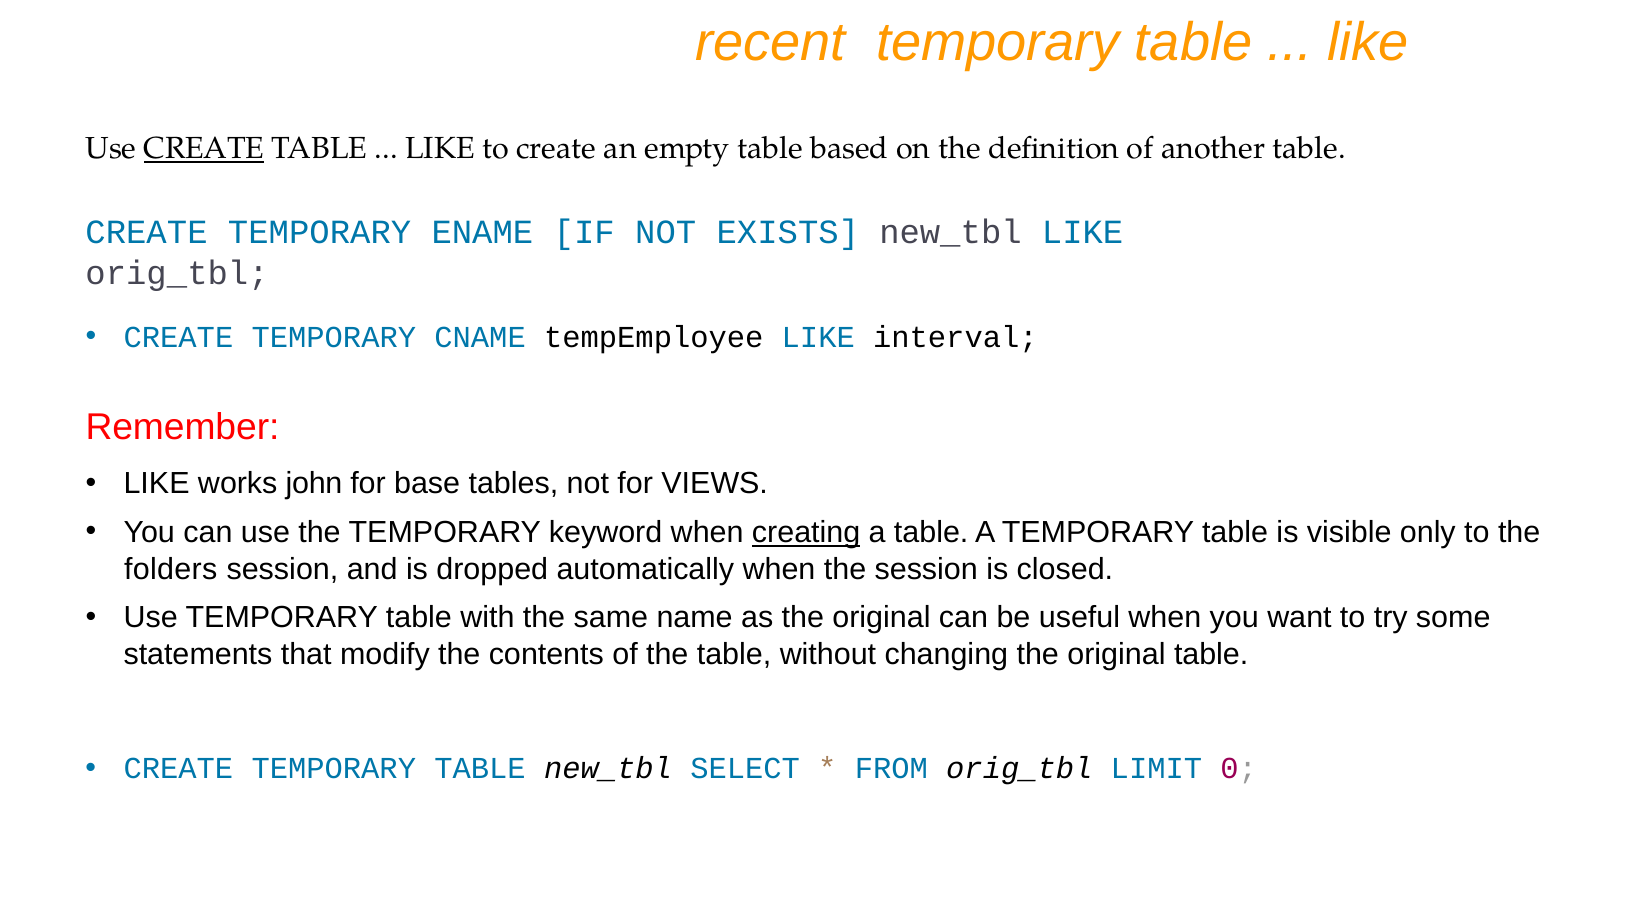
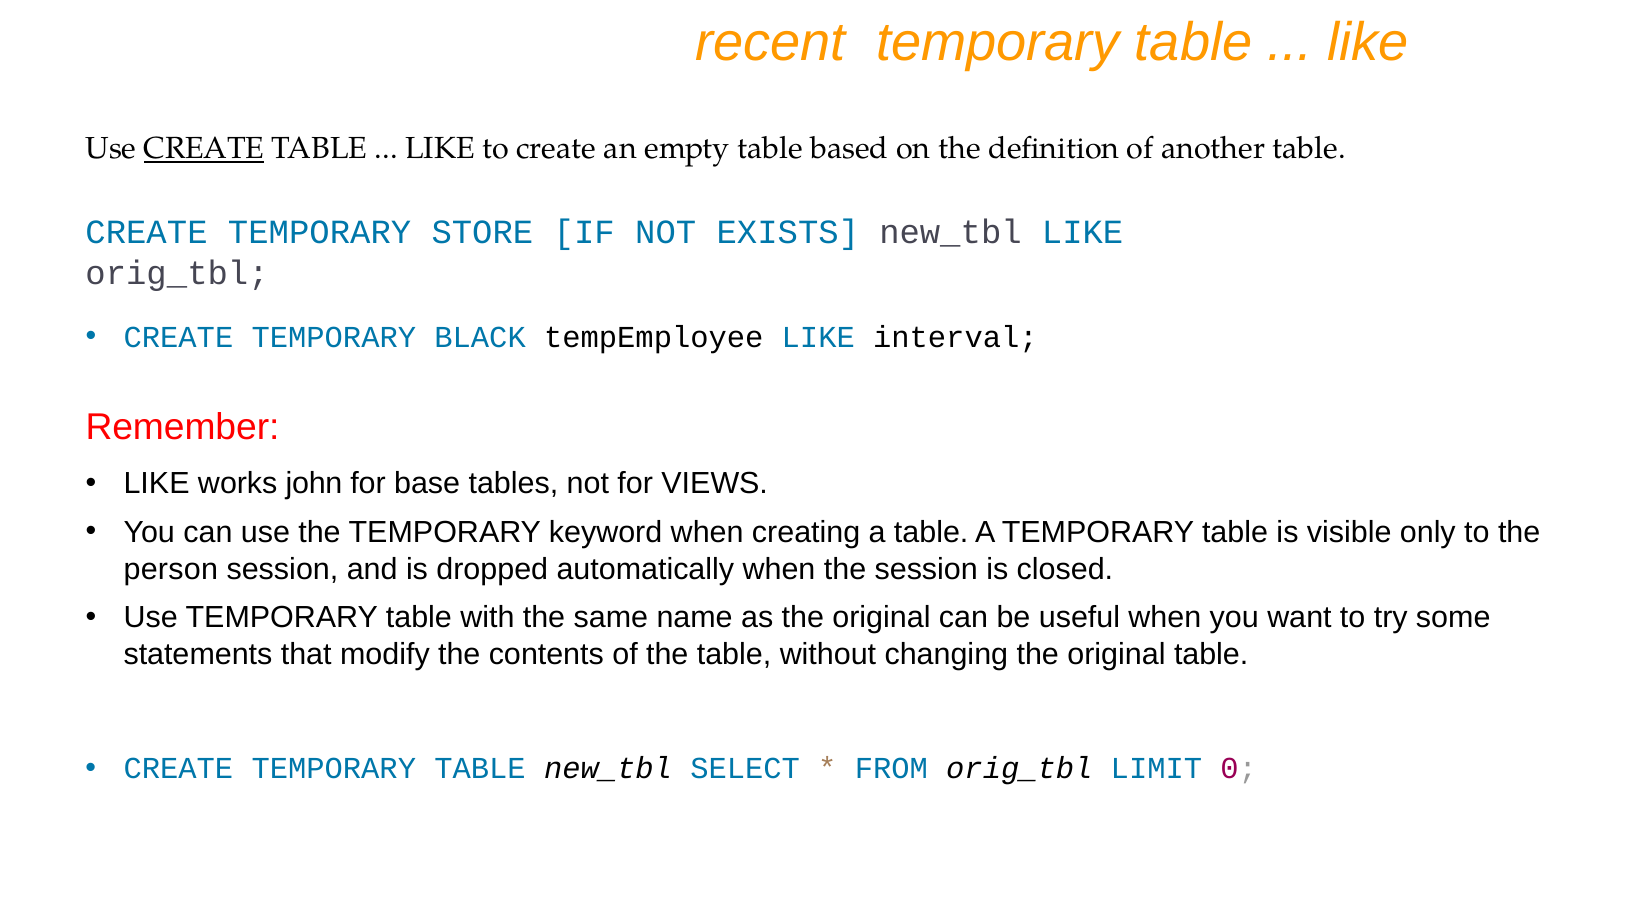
ENAME: ENAME -> STORE (482, 233)
CNAME: CNAME -> BLACK (480, 337)
creating underline: present -> none (806, 533)
folders: folders -> person (171, 569)
